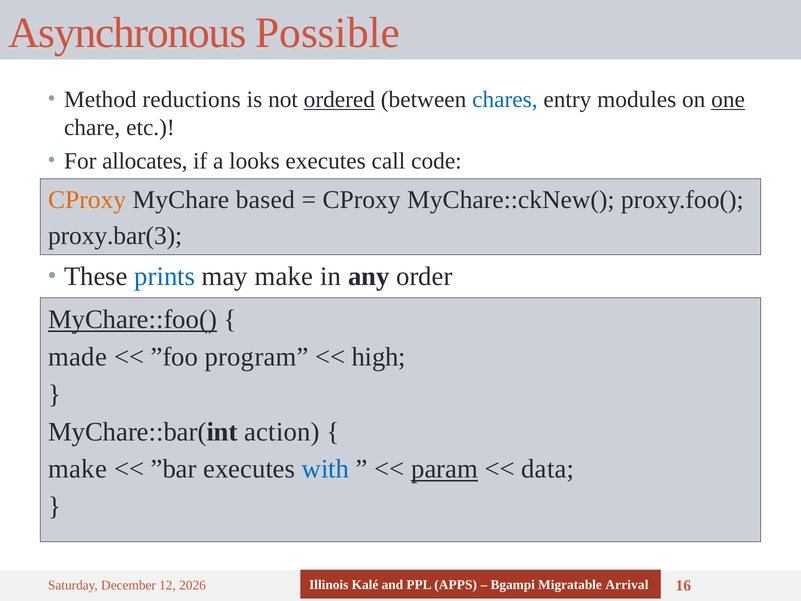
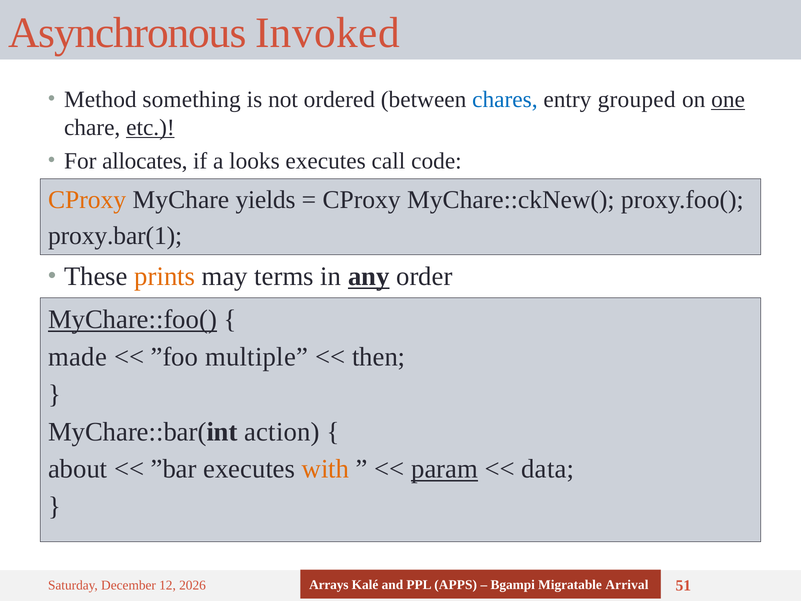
Possible: Possible -> Invoked (327, 33)
reductions: reductions -> something (192, 99)
ordered underline: present -> none (339, 99)
modules: modules -> grouped (637, 99)
etc underline: none -> present (150, 127)
based: based -> yields (266, 200)
proxy.bar(3: proxy.bar(3 -> proxy.bar(1 (115, 236)
prints colour: blue -> orange (165, 277)
may make: make -> terms (284, 277)
any underline: none -> present (369, 277)
program: program -> multiple (257, 357)
high: high -> then (379, 357)
make: make -> about (78, 469)
with colour: blue -> orange (326, 469)
Illinois: Illinois -> Arrays (329, 585)
16: 16 -> 51 (683, 585)
